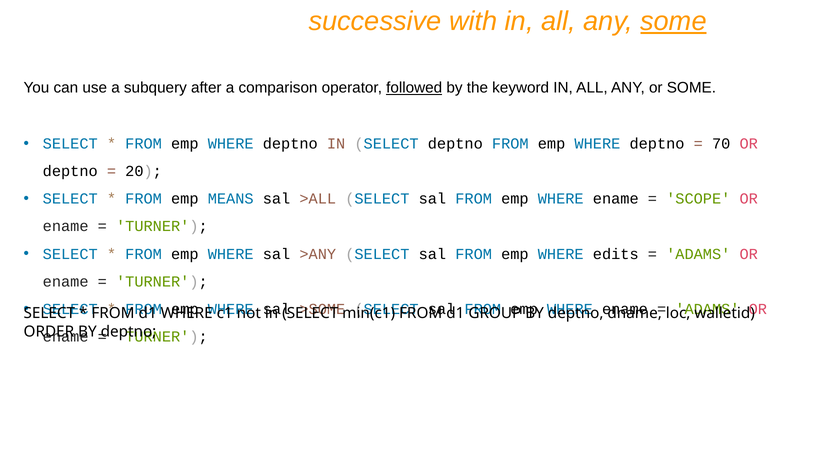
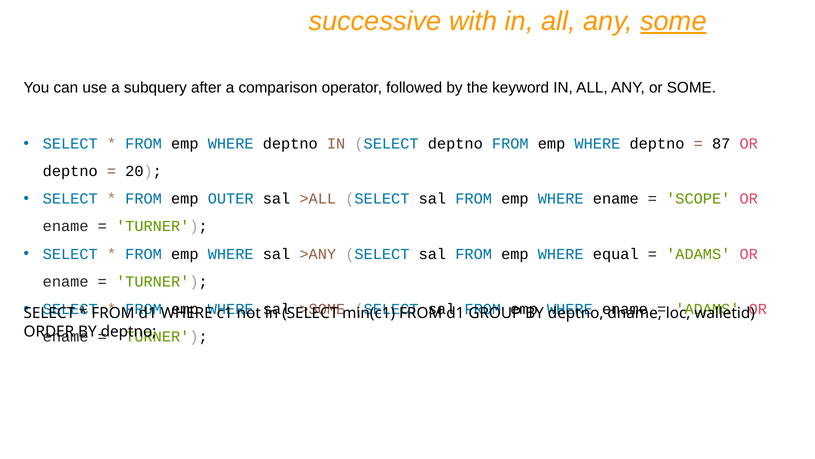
followed underline: present -> none (414, 88)
70: 70 -> 87 (721, 144)
MEANS: MEANS -> OUTER (231, 199)
edits: edits -> equal (616, 254)
